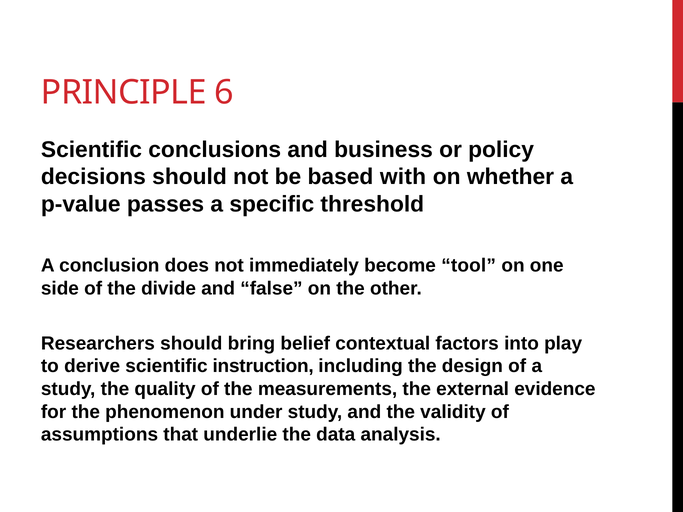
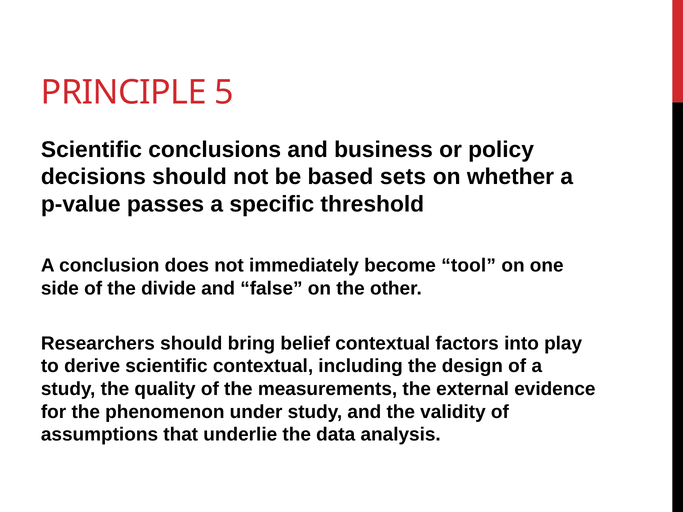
6: 6 -> 5 (224, 92)
with: with -> sets (403, 177)
scientific instruction: instruction -> contextual (263, 366)
